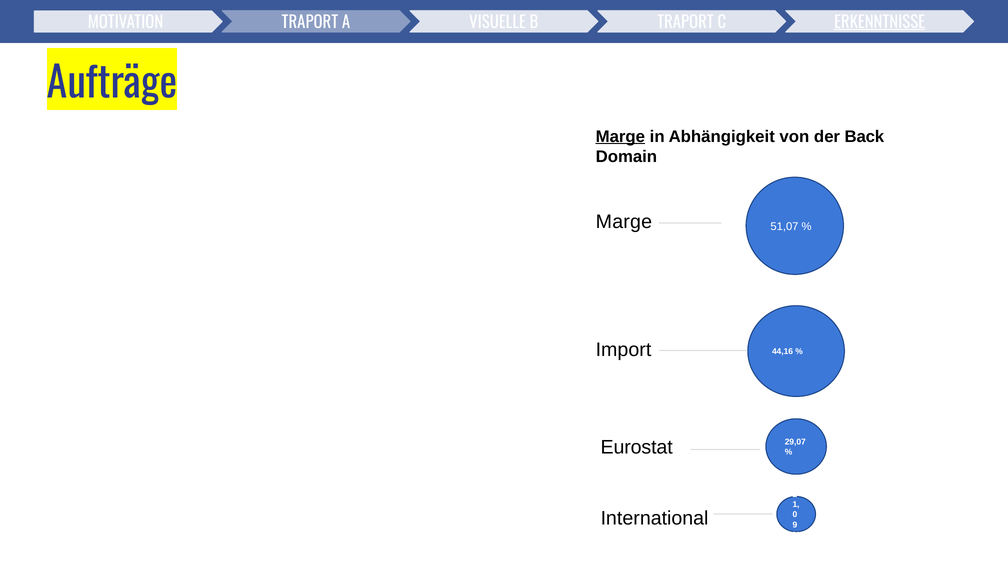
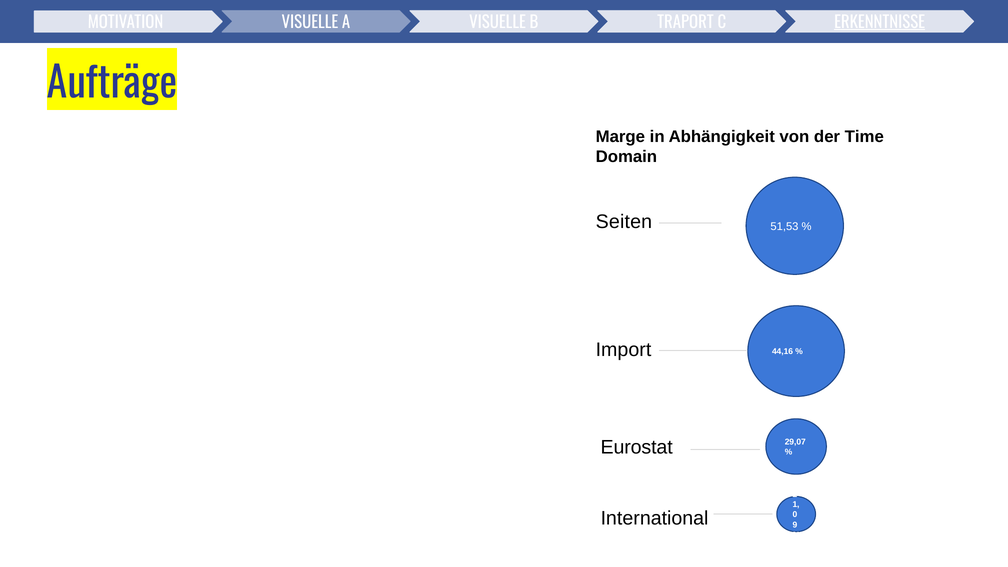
MOTIVATION TRAPORT: TRAPORT -> VISUELLE (310, 23)
Marge underline: present -> none (620, 137)
Back: Back -> Time (864, 137)
Marge: Marge -> Seiten (624, 222)
51,07: 51,07 -> 51,53 (784, 227)
